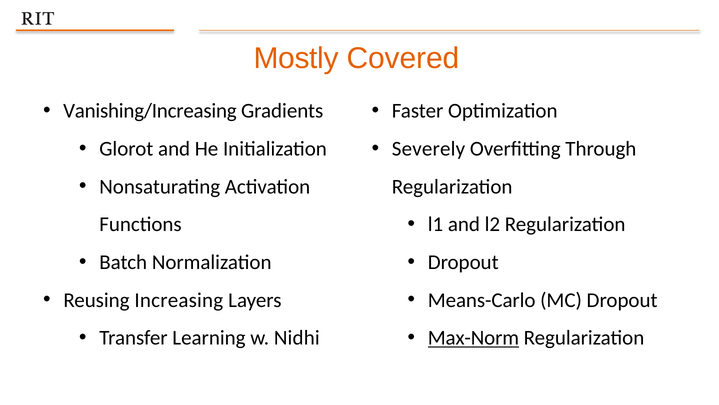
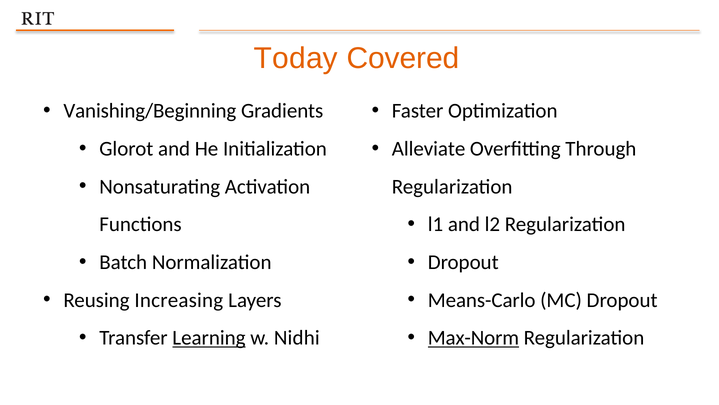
Mostly: Mostly -> Today (296, 58)
Vanishing/Increasing: Vanishing/Increasing -> Vanishing/Beginning (150, 111)
Severely: Severely -> Alleviate (429, 149)
Learning underline: none -> present (209, 337)
